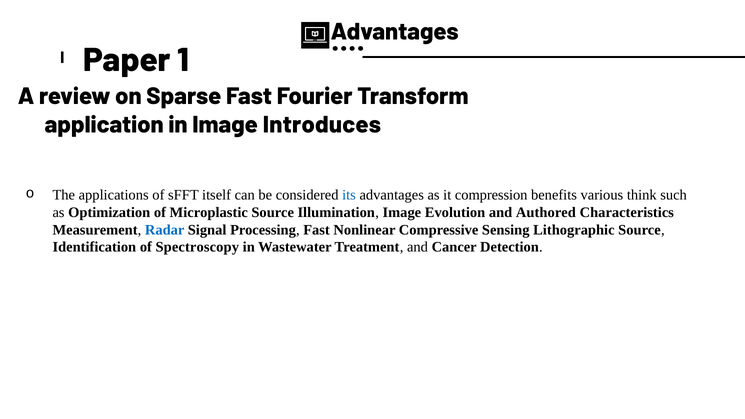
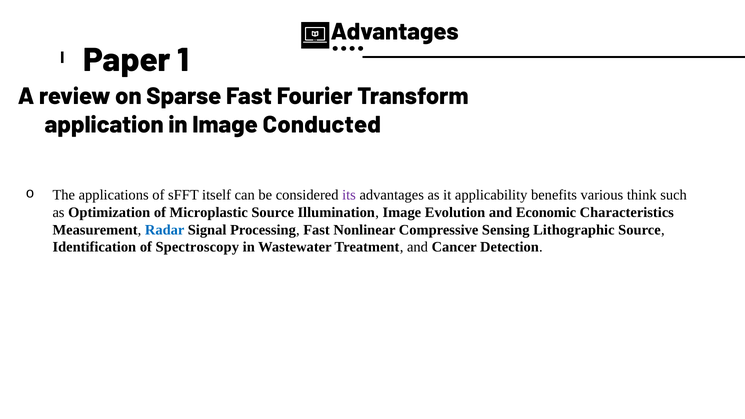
Introduces: Introduces -> Conducted (322, 125)
its colour: blue -> purple (349, 195)
compression: compression -> applicability (491, 195)
Authored: Authored -> Economic (546, 212)
